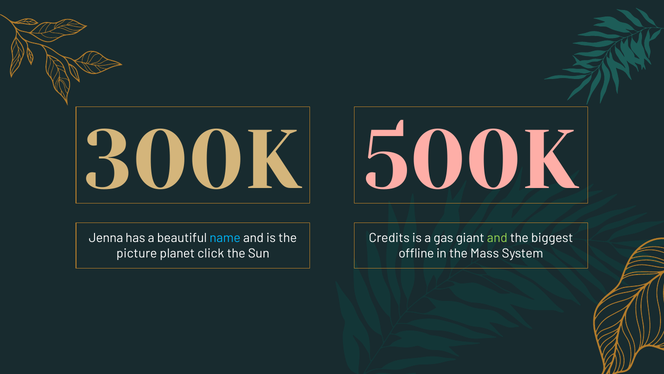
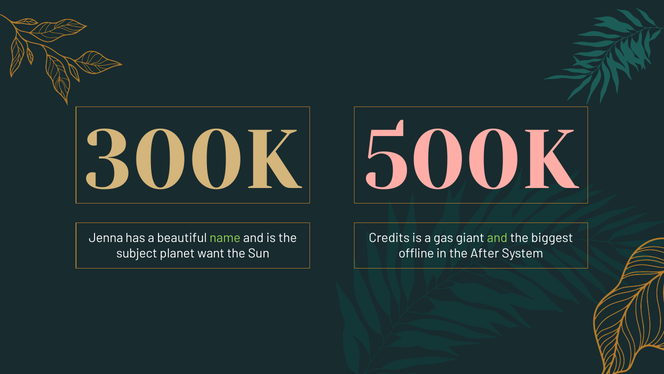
name colour: light blue -> light green (225, 238)
picture: picture -> subject (137, 253)
click: click -> want (211, 253)
Mass: Mass -> After (485, 253)
